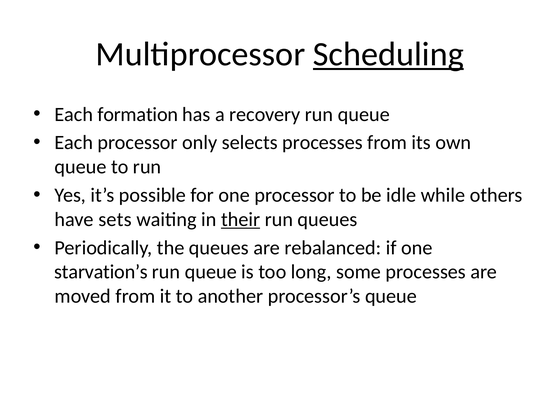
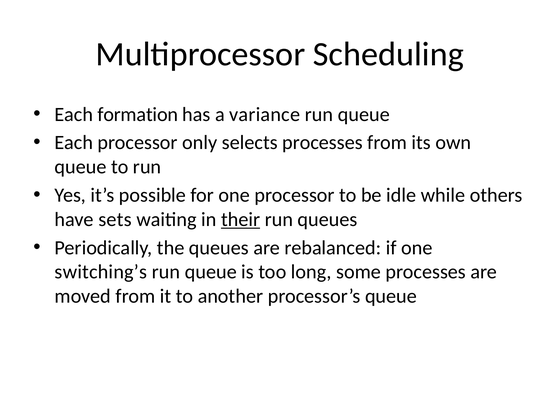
Scheduling underline: present -> none (388, 54)
recovery: recovery -> variance (265, 114)
starvation’s: starvation’s -> switching’s (101, 272)
